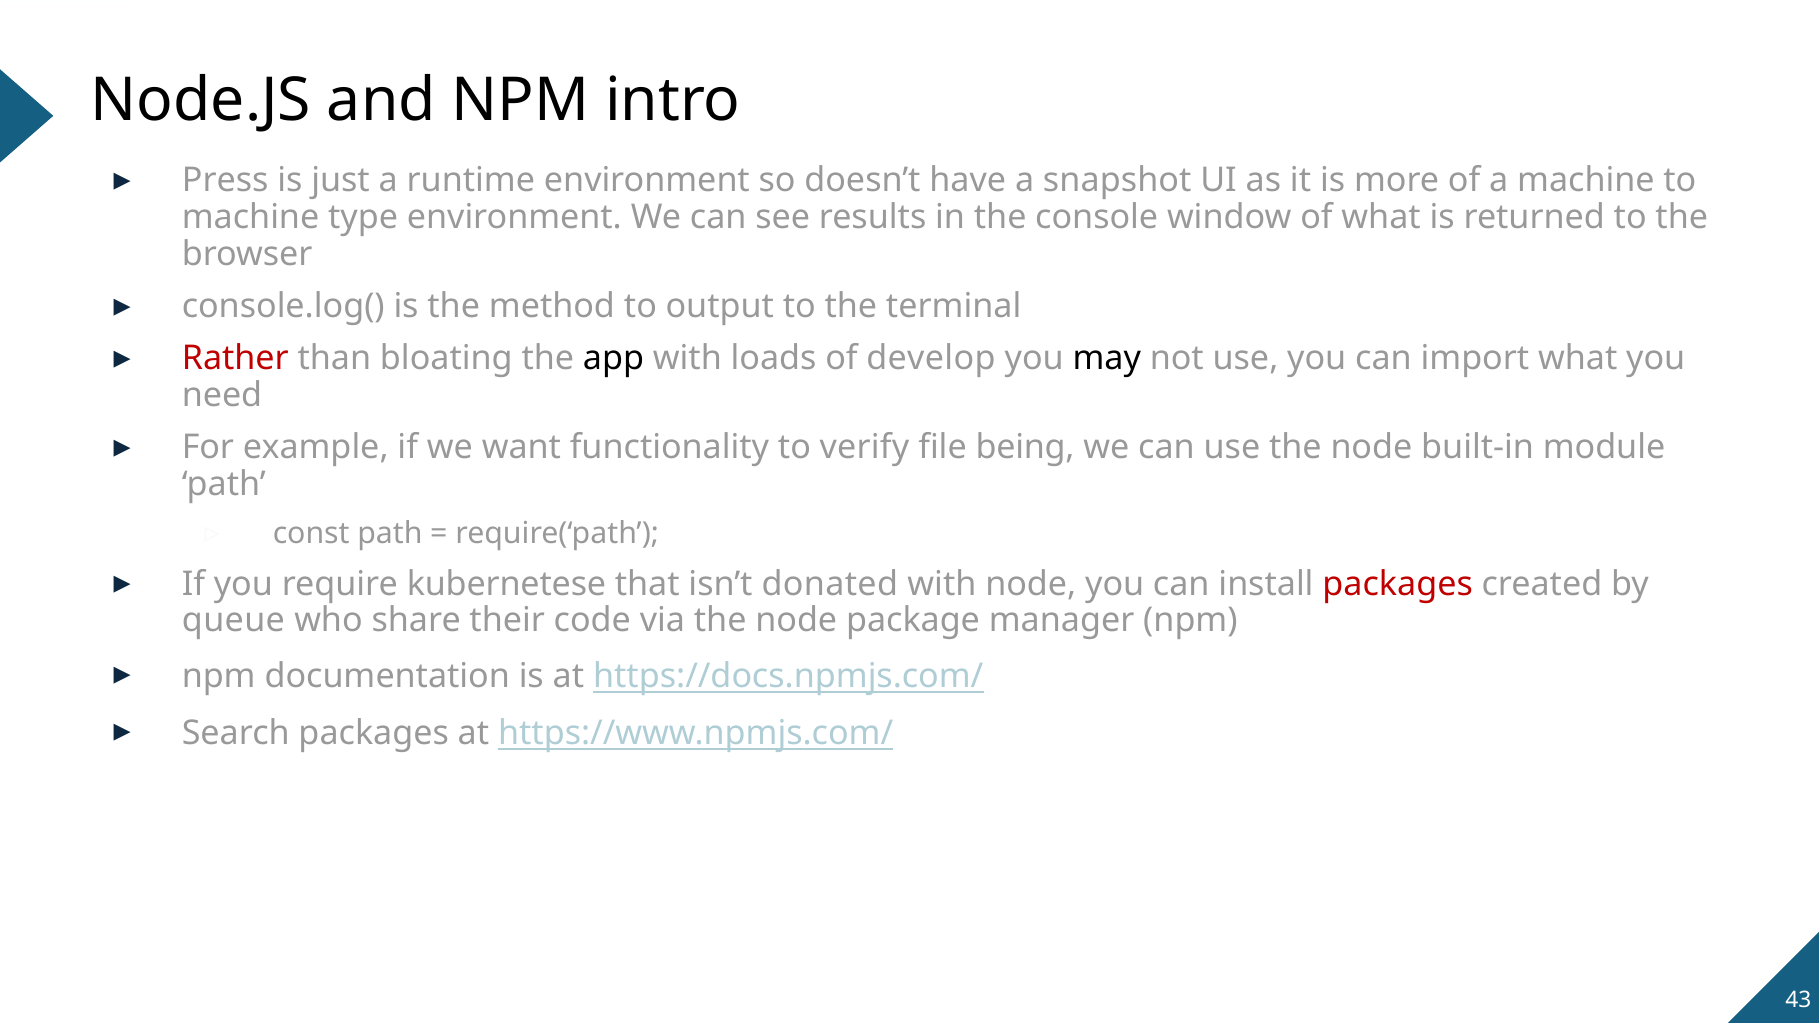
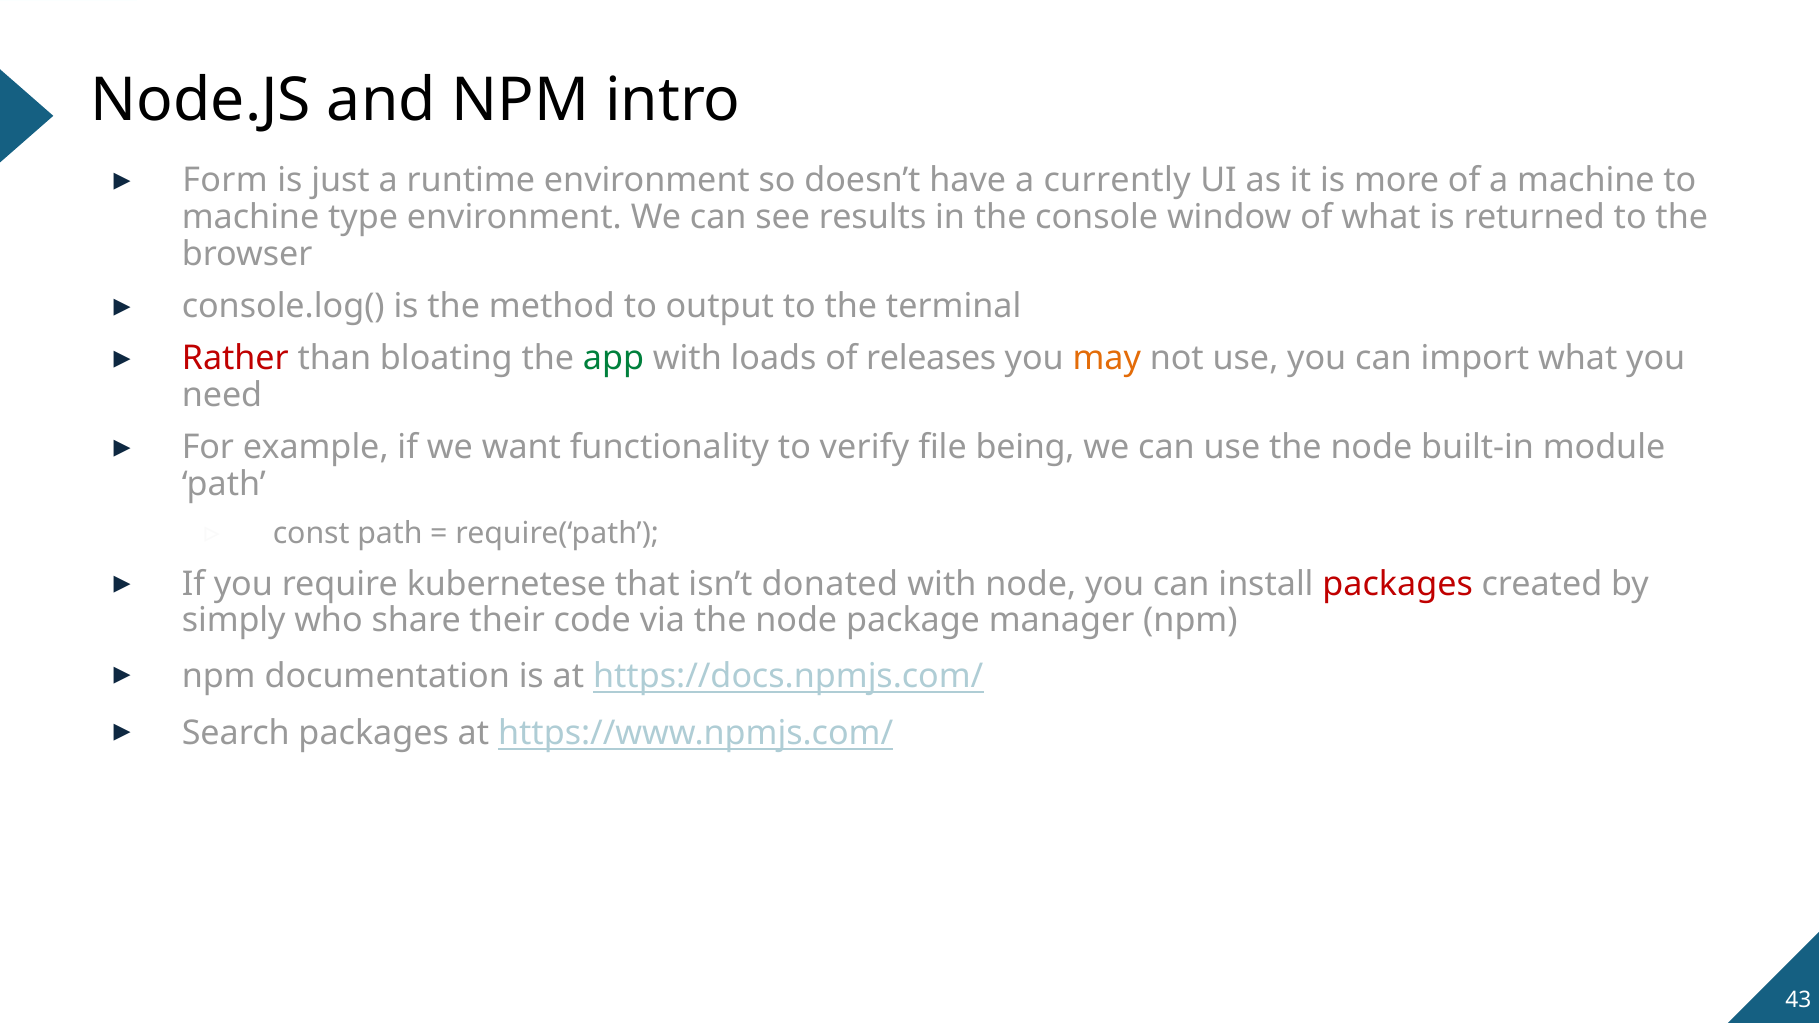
Press: Press -> Form (225, 181)
snapshot: snapshot -> currently (1117, 181)
app colour: black -> green (613, 358)
develop: develop -> releases (931, 358)
may colour: black -> orange (1107, 358)
queue: queue -> simply (234, 621)
